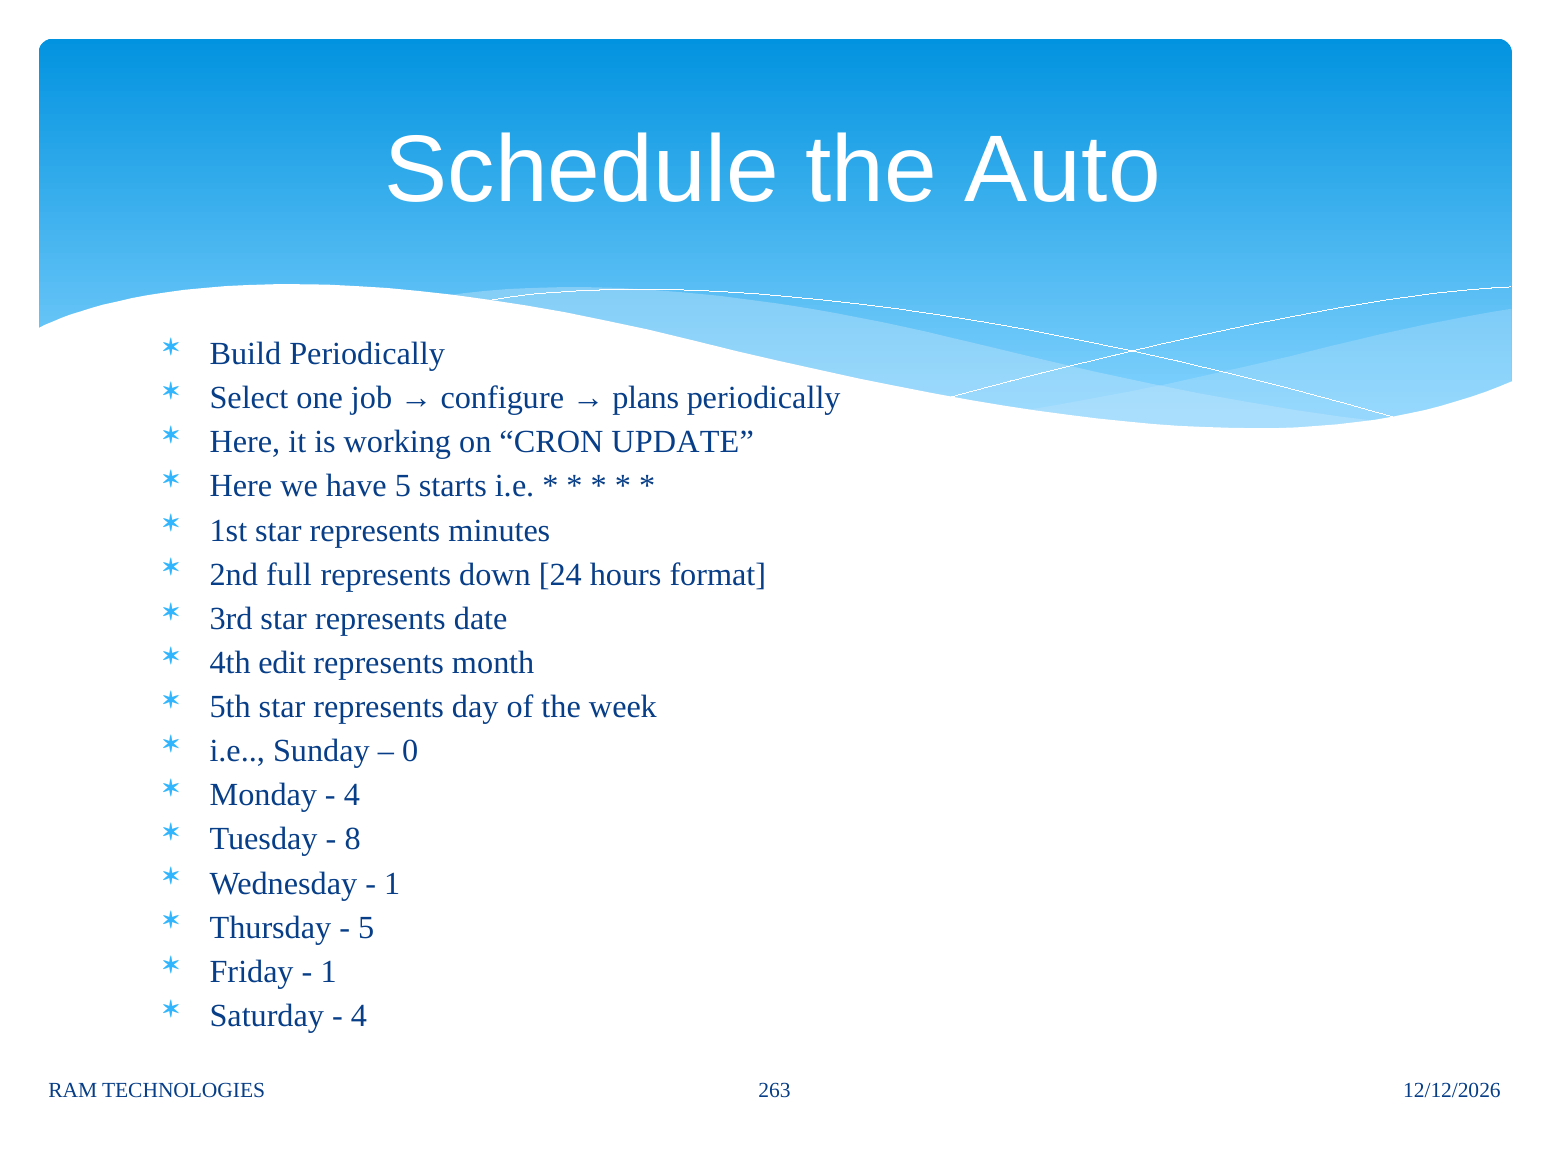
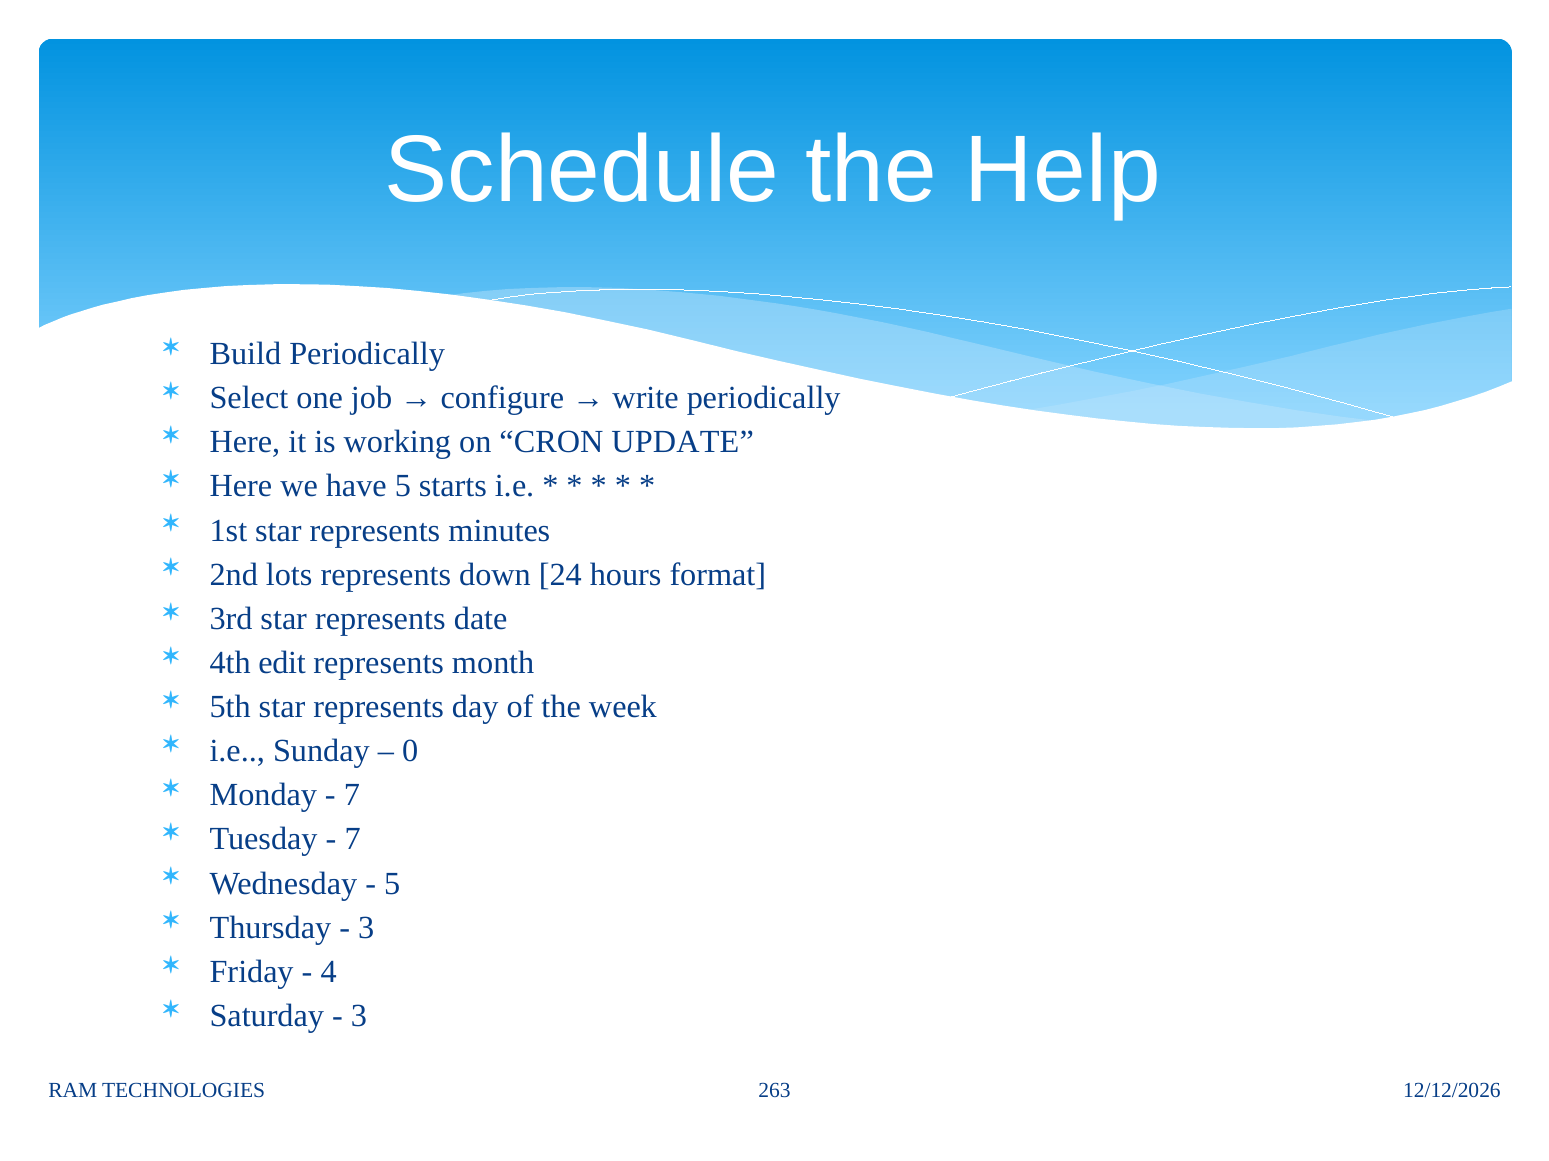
Auto: Auto -> Help (1063, 170)
plans: plans -> write (646, 398)
full: full -> lots (289, 575)
4: 4 -> 7 (352, 796)
8: 8 -> 7 (353, 840)
1: 1 -> 5 (392, 884)
5: 5 -> 3 (366, 928)
1: 1 -> 4 (329, 972)
4: 4 -> 3 (359, 1016)
